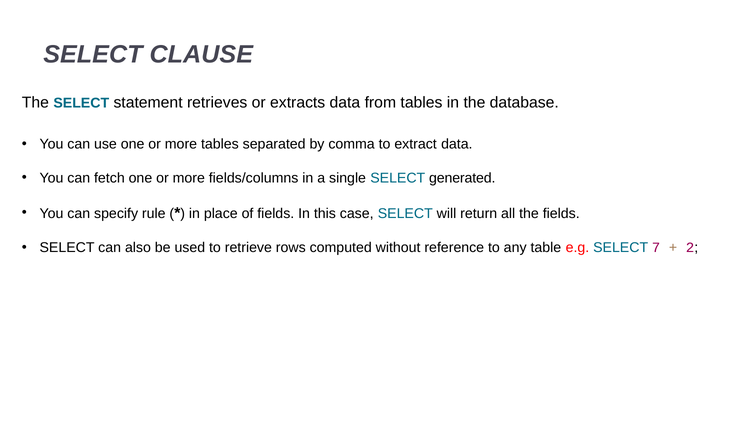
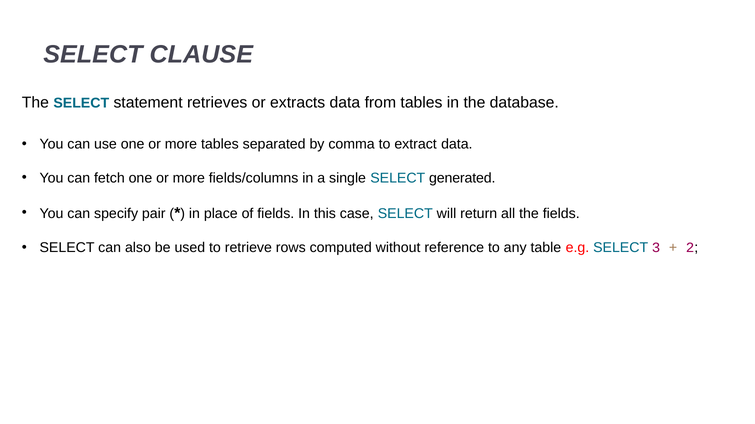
rule: rule -> pair (154, 214)
7: 7 -> 3 (656, 248)
